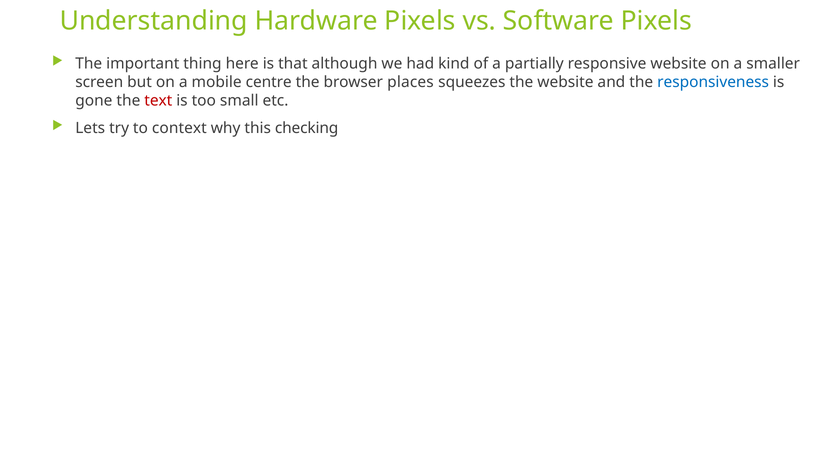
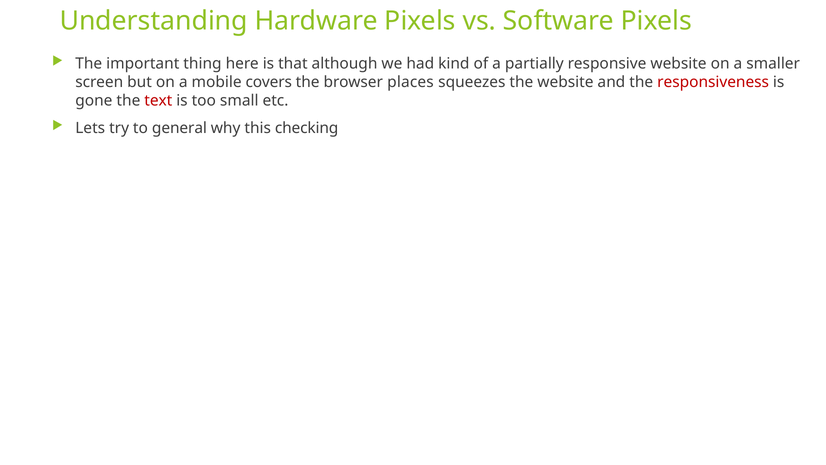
centre: centre -> covers (269, 82)
responsiveness colour: blue -> red (713, 82)
context: context -> general (179, 128)
